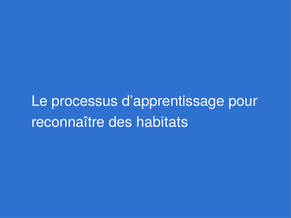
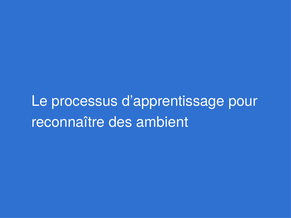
habitats: habitats -> ambient (162, 122)
